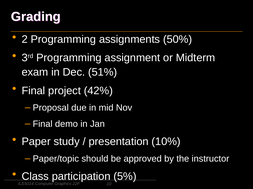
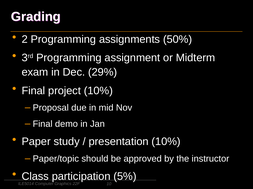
51%: 51% -> 29% (103, 72)
project 42%: 42% -> 10% (98, 91)
